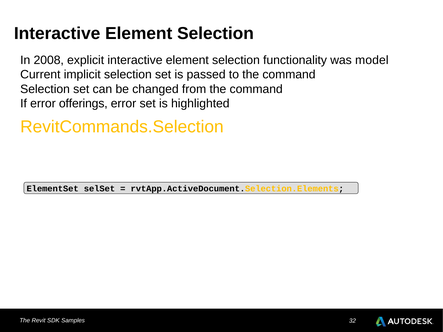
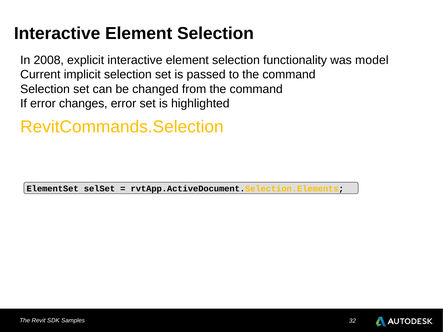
offerings: offerings -> changes (83, 104)
